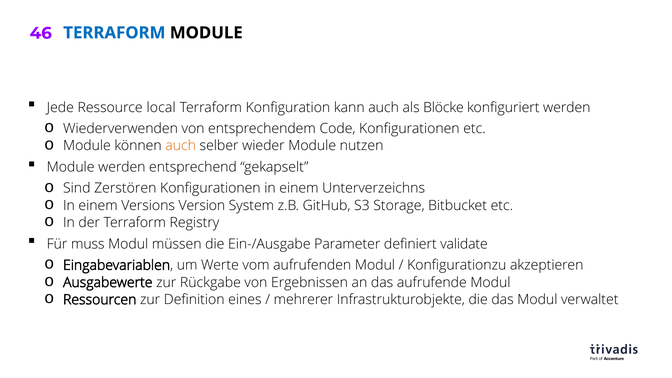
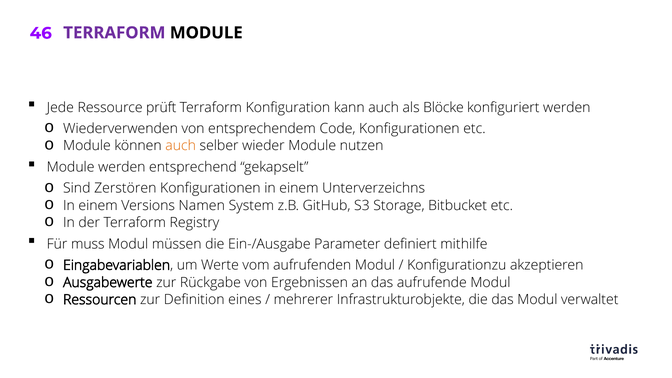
TERRAFORM colour: blue -> purple (114, 33)
local: local -> prüft (161, 107)
Version: Version -> Namen (202, 206)
validate: validate -> mithilfe (464, 244)
